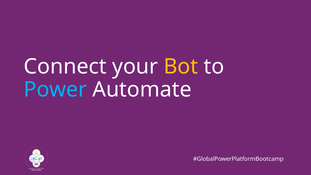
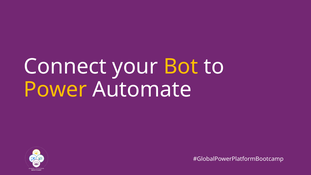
Power colour: light blue -> yellow (55, 90)
